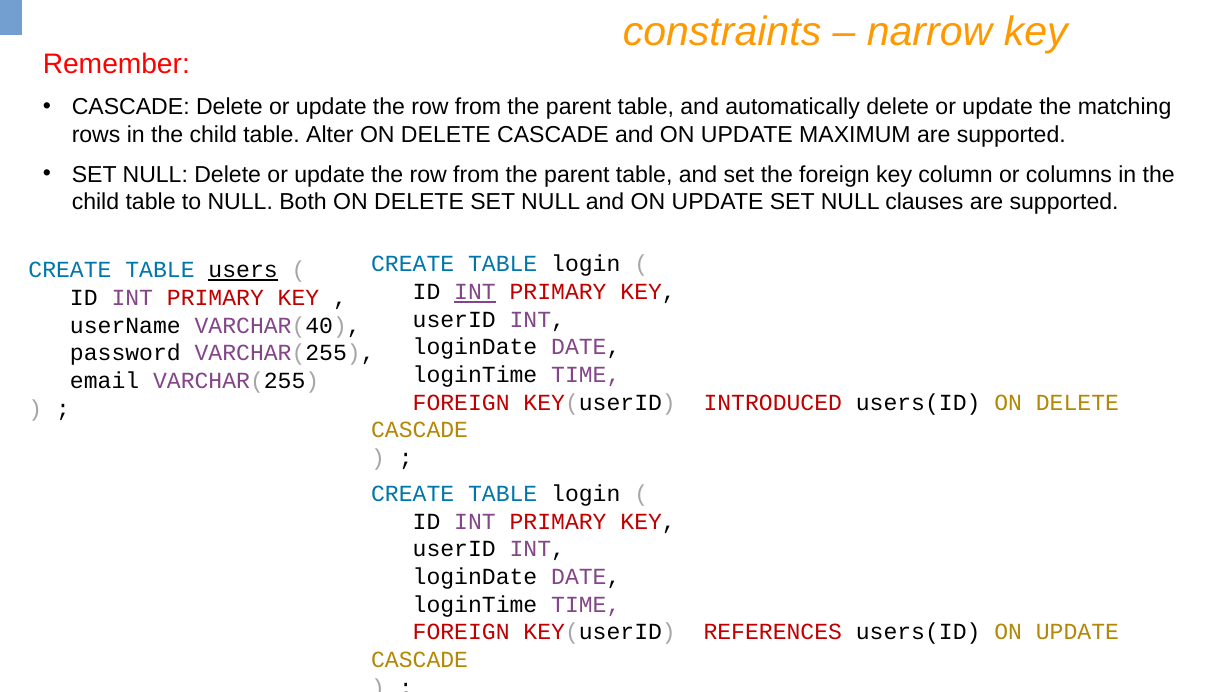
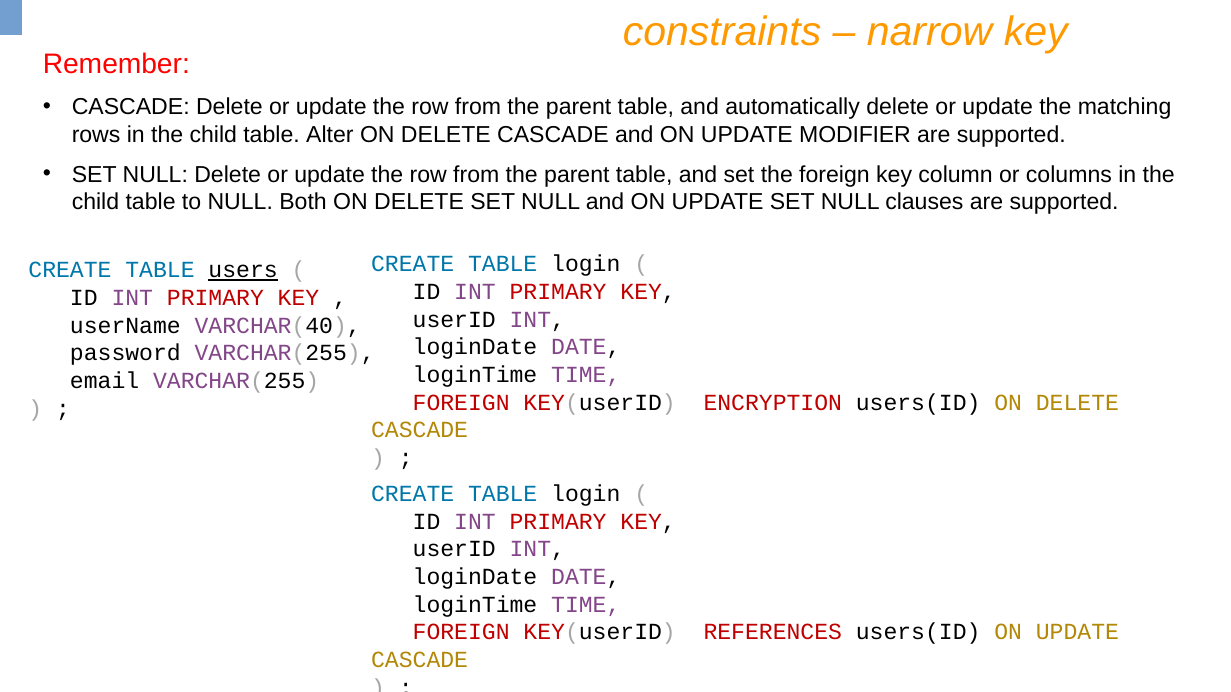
MAXIMUM: MAXIMUM -> MODIFIER (855, 135)
INT underline: present -> none (475, 292)
INTRODUCED: INTRODUCED -> ENCRYPTION (773, 403)
